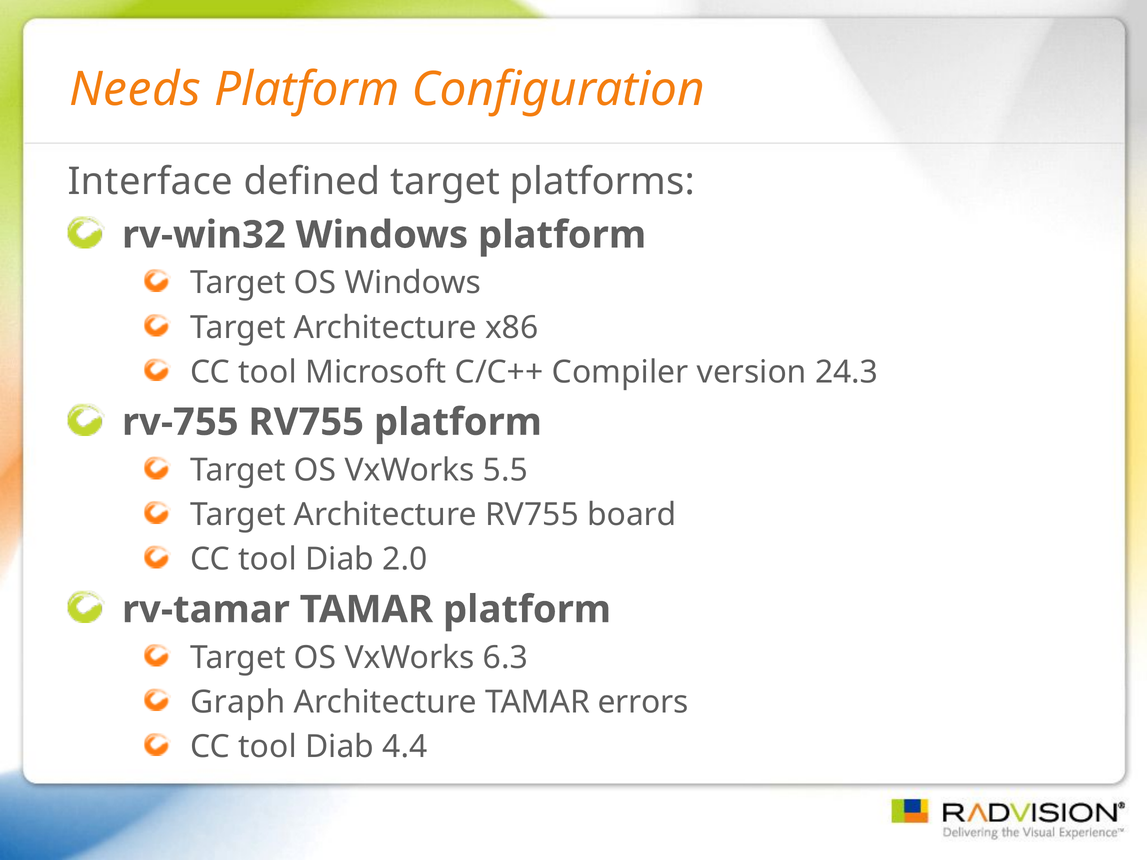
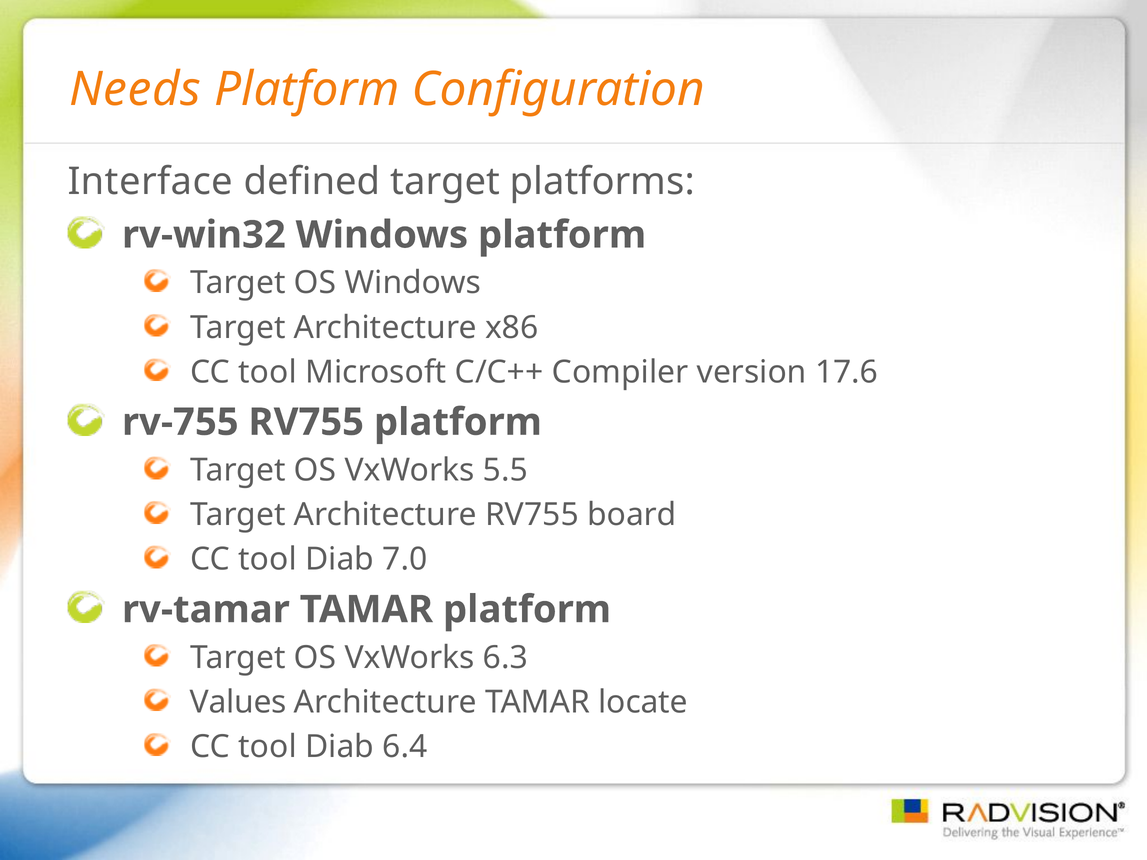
24.3: 24.3 -> 17.6 (847, 372)
2.0: 2.0 -> 7.0 (405, 560)
Graph: Graph -> Values (238, 702)
errors: errors -> locate (643, 702)
4.4: 4.4 -> 6.4 (405, 747)
